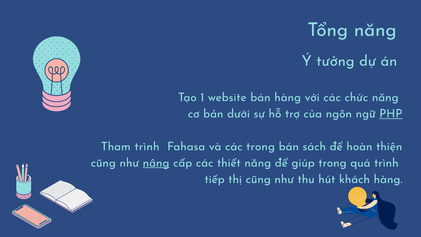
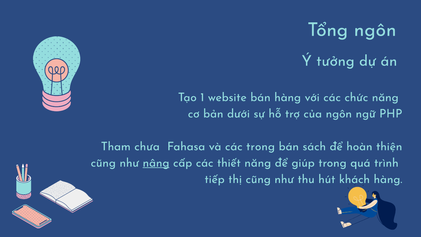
Tổng năng: năng -> ngôn (375, 30)
PHP underline: present -> none (391, 114)
Tham trình: trình -> chưa (147, 146)
